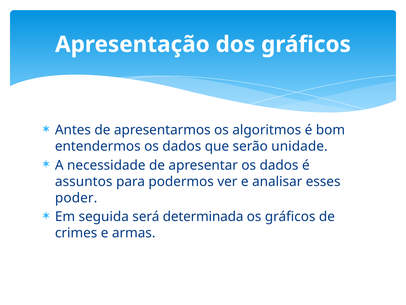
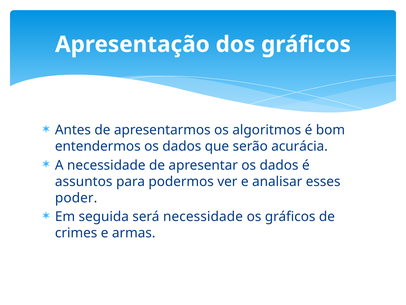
unidade: unidade -> acurácia (300, 146)
será determinada: determinada -> necessidade (203, 216)
